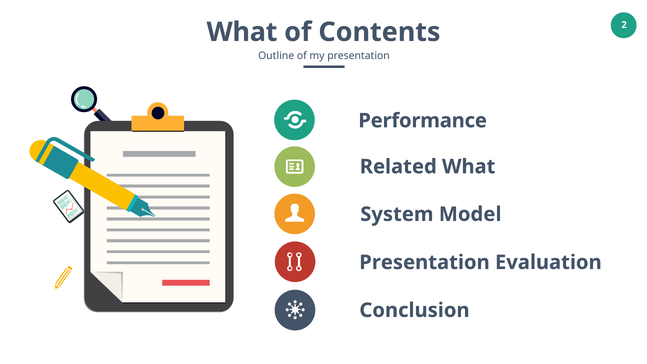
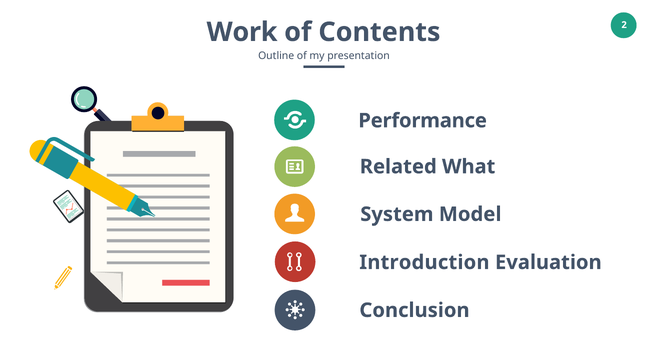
What: What -> Work (242, 32)
Presentation: Presentation -> Introduction (424, 262)
